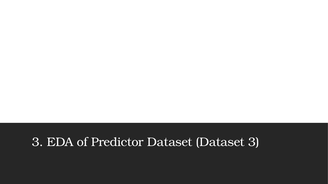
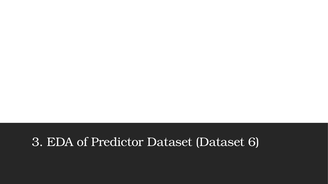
Dataset 3: 3 -> 6 (254, 142)
